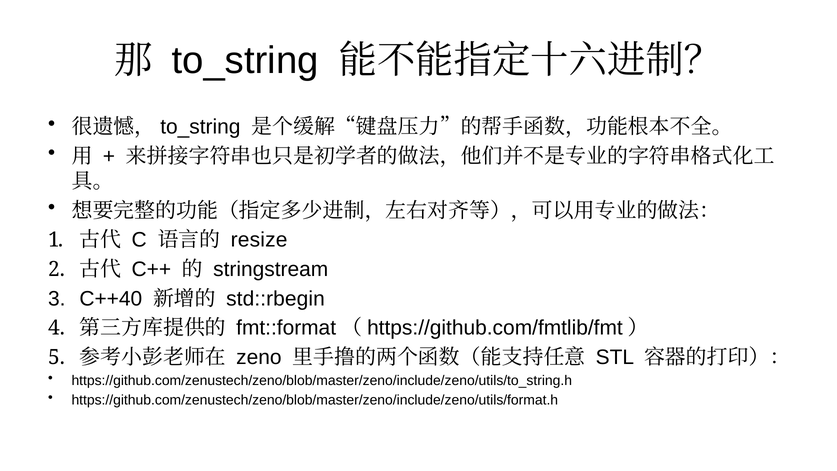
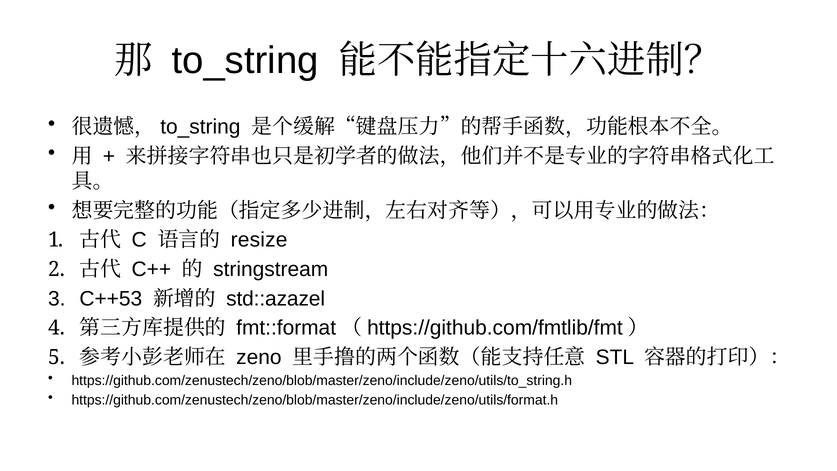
C++40: C++40 -> C++53 (111, 299)
std::rbegin: std::rbegin -> std::azazel (276, 299)
